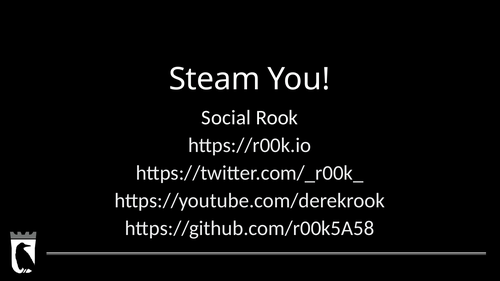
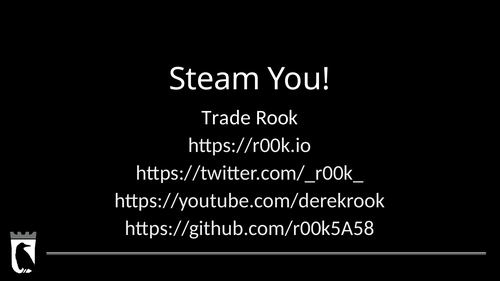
Social: Social -> Trade (226, 118)
